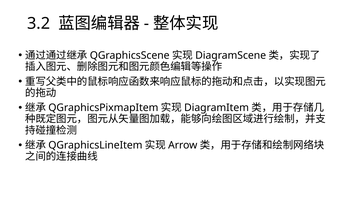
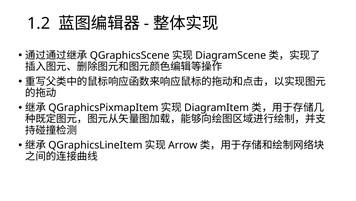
3.2: 3.2 -> 1.2 (39, 23)
